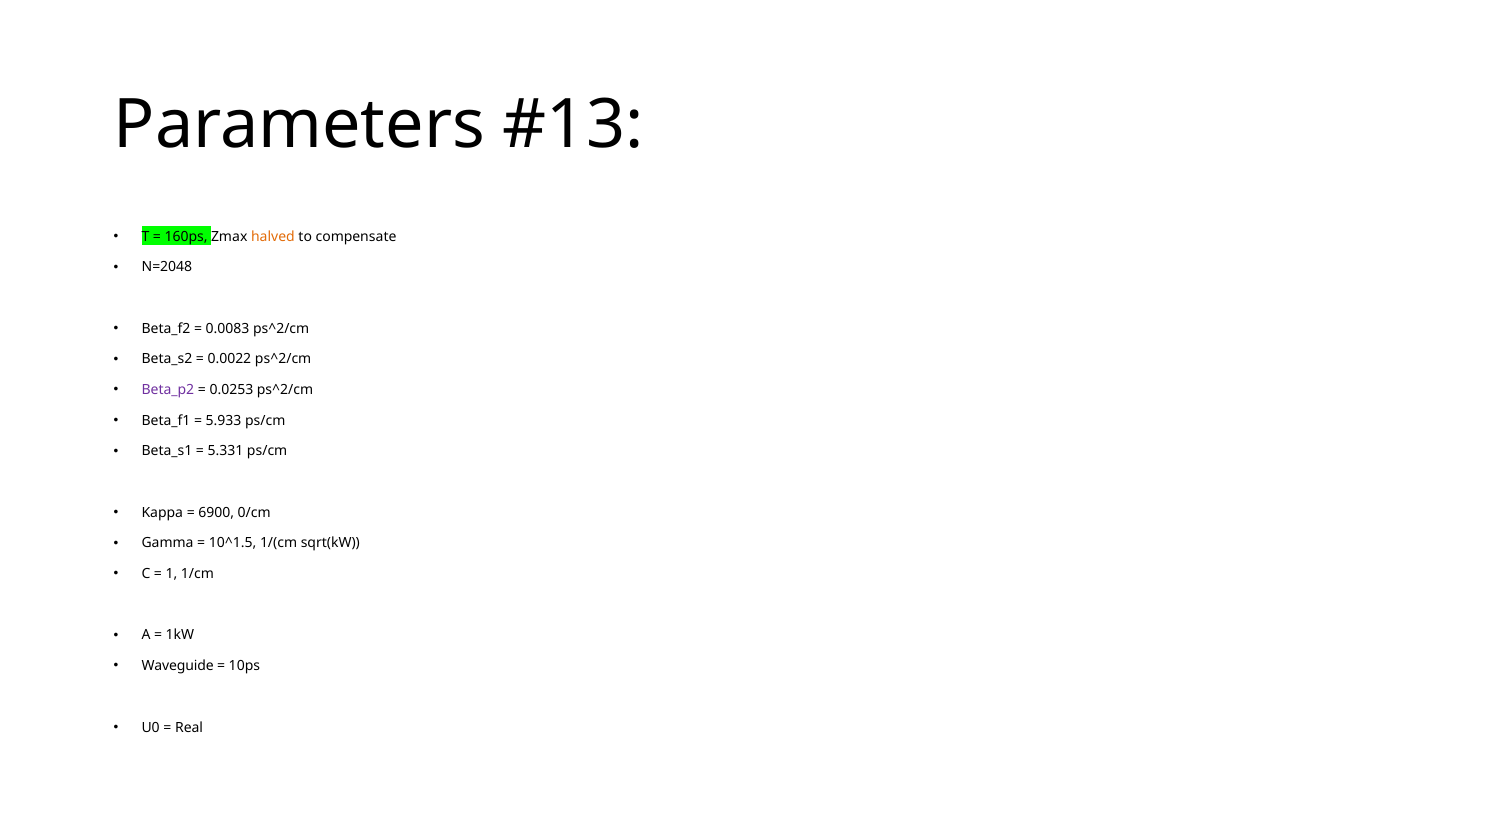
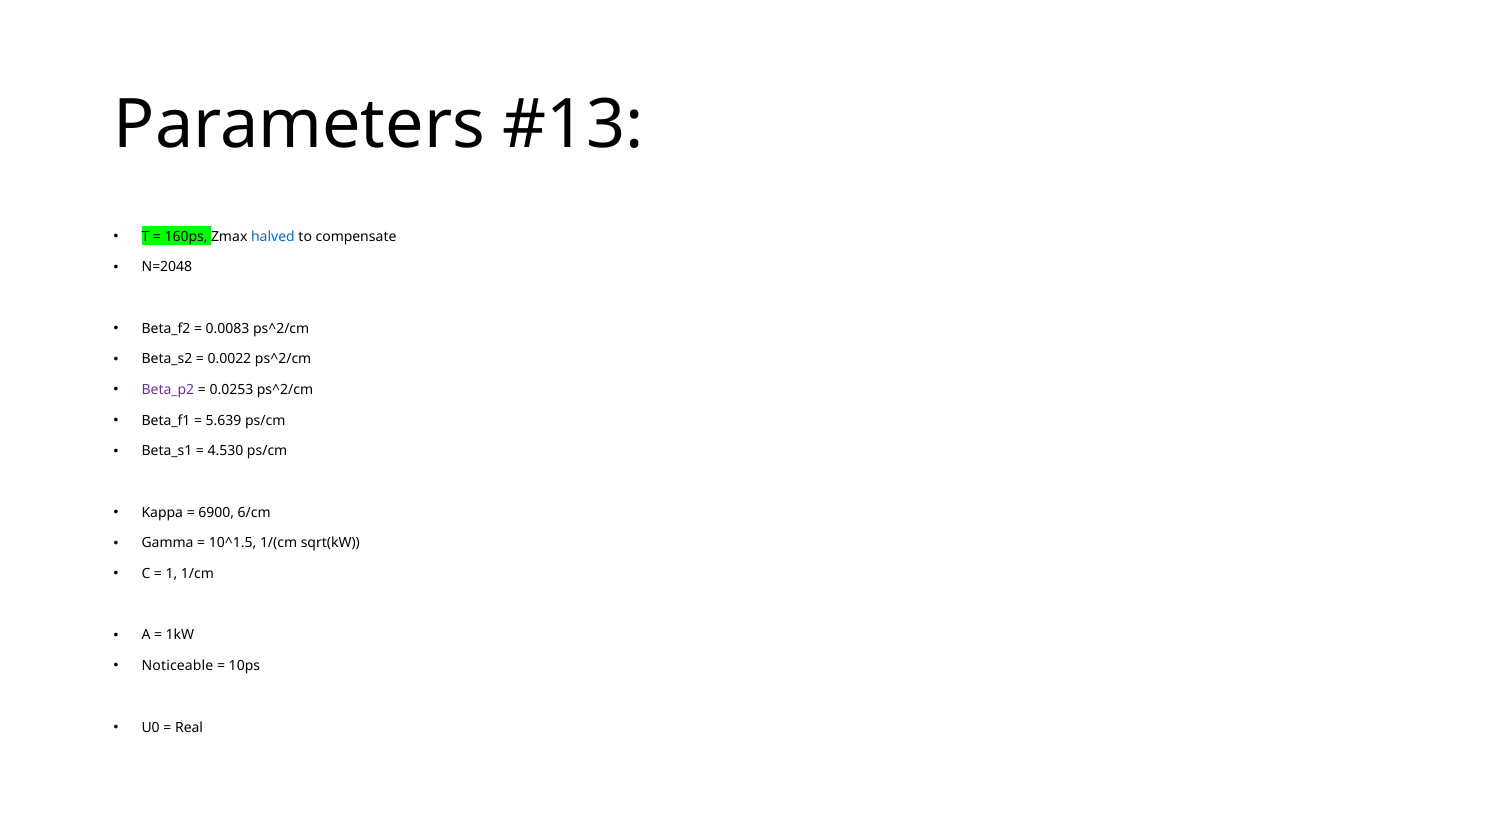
halved colour: orange -> blue (273, 236)
5.933: 5.933 -> 5.639 (224, 420)
5.331: 5.331 -> 4.530 (226, 451)
0/cm: 0/cm -> 6/cm (254, 512)
Waveguide: Waveguide -> Noticeable (178, 666)
